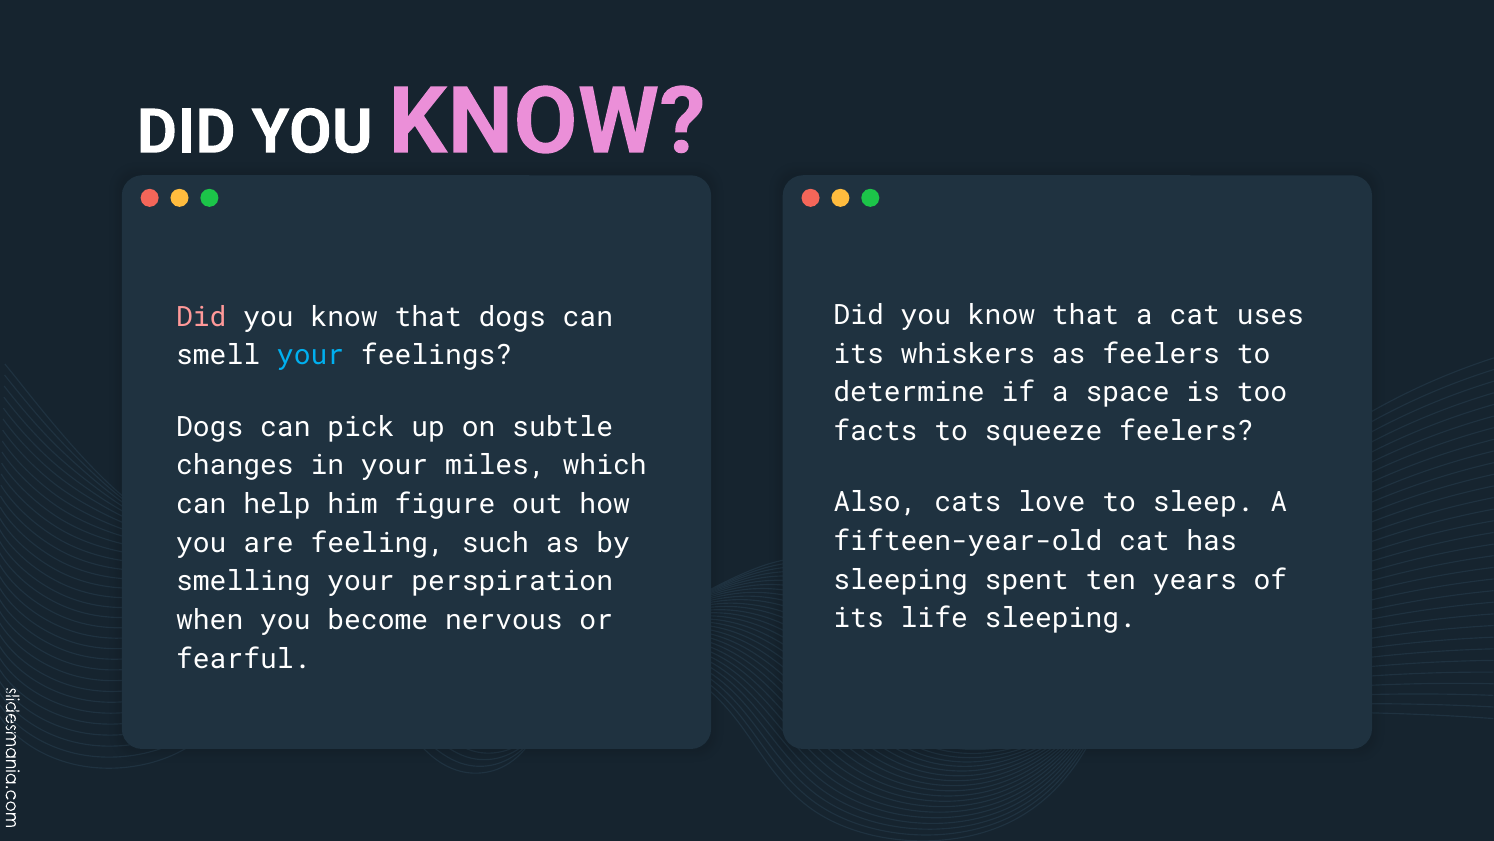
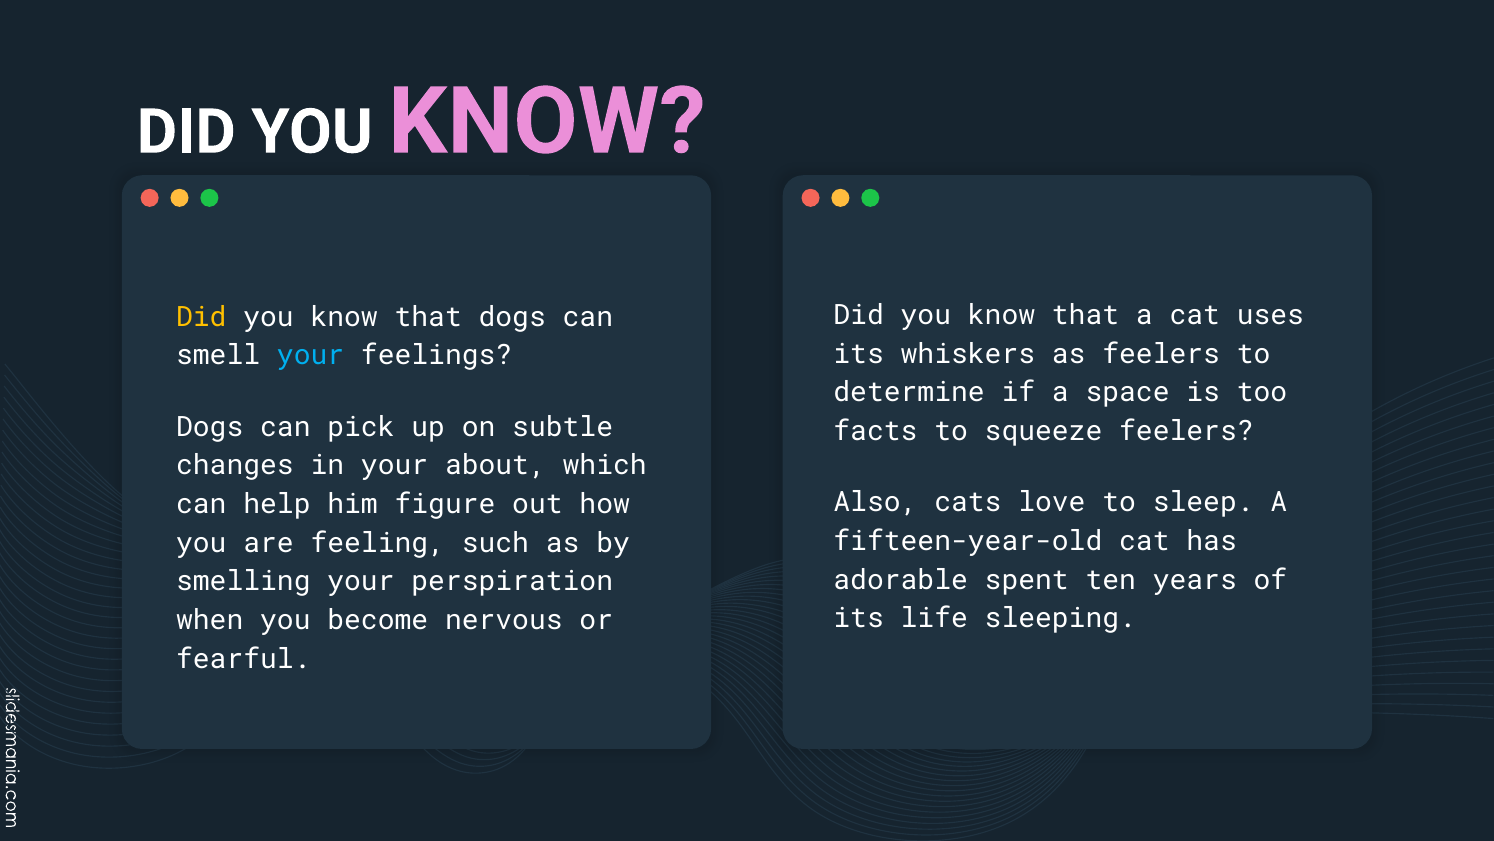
Did colour: pink -> yellow (201, 317)
miles: miles -> about (495, 465)
sleeping: sleeping -> adorable (901, 580)
